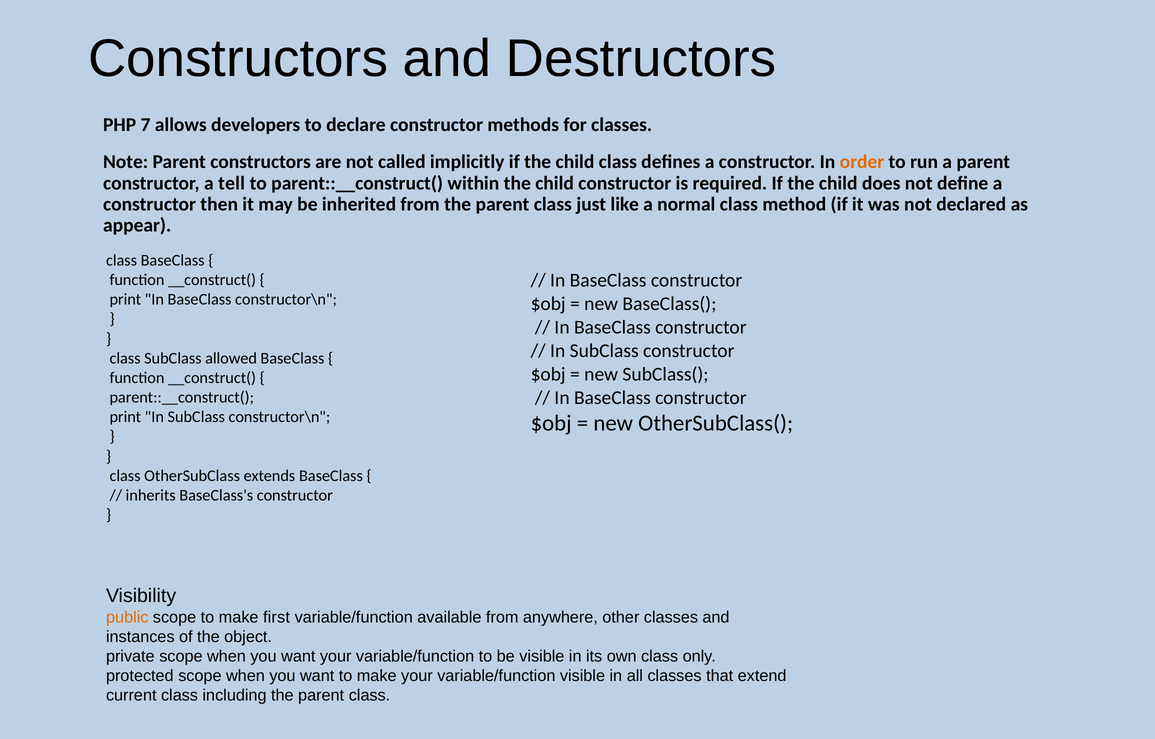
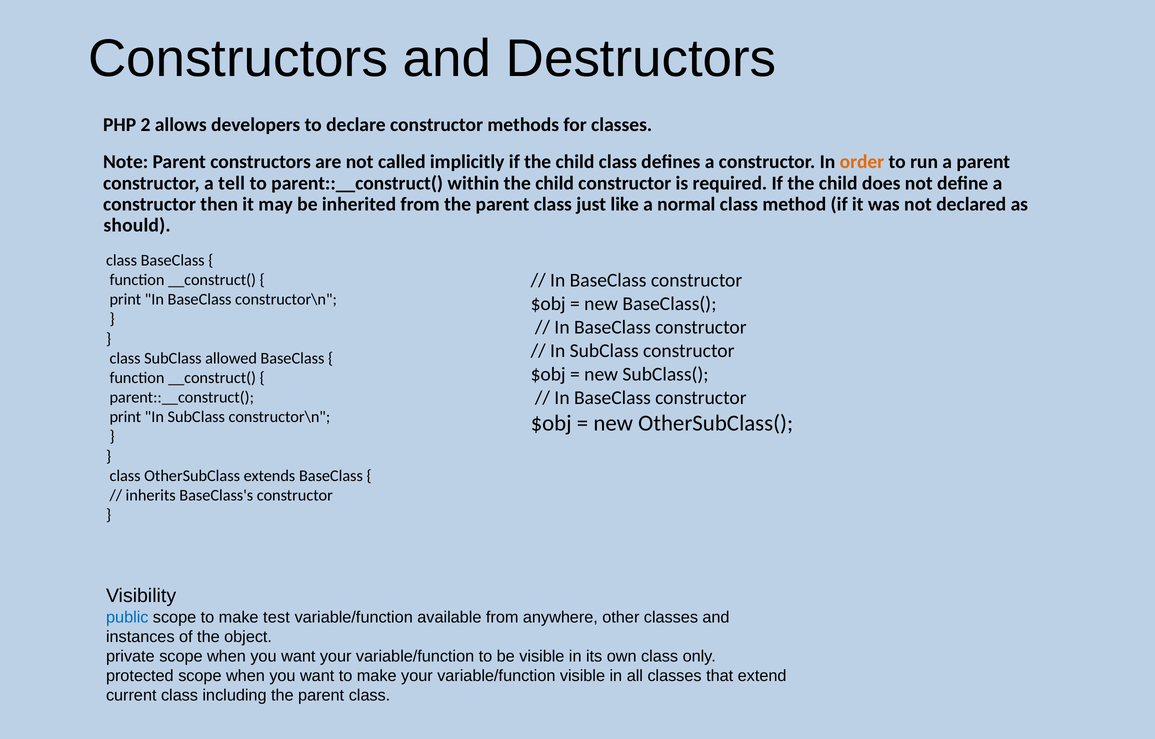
7: 7 -> 2 (146, 125)
appear: appear -> should (137, 225)
public colour: orange -> blue (127, 617)
first: first -> test (276, 617)
